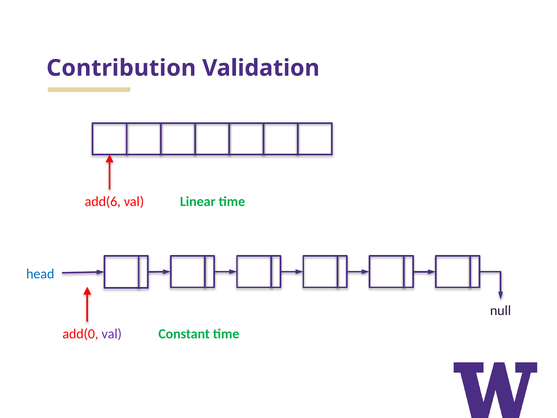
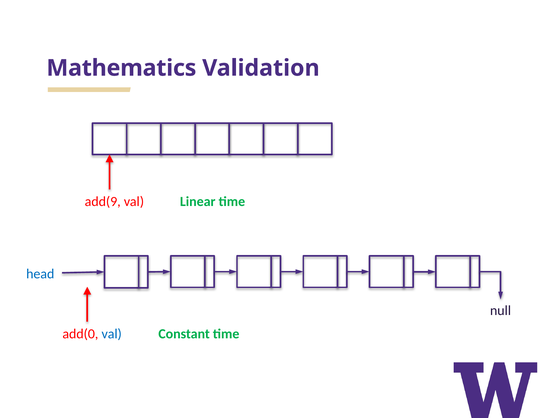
Contribution: Contribution -> Mathematics (121, 68)
add(6: add(6 -> add(9 (103, 201)
val colour: purple -> blue (112, 334)
